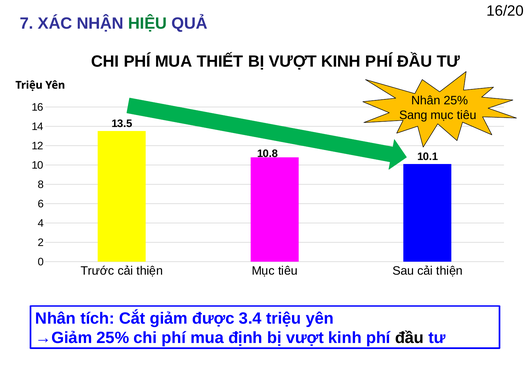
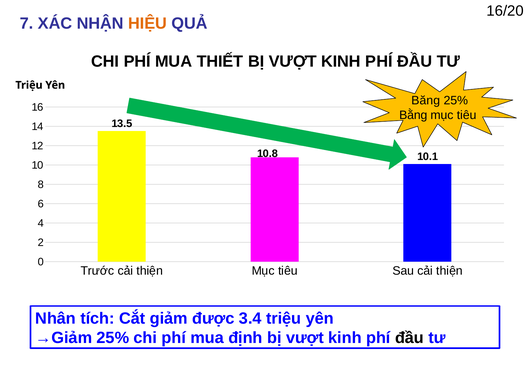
HIỆU colour: green -> orange (148, 23)
Nhân: Nhân -> Băng (426, 100)
Sang: Sang -> Bằng (413, 115)
